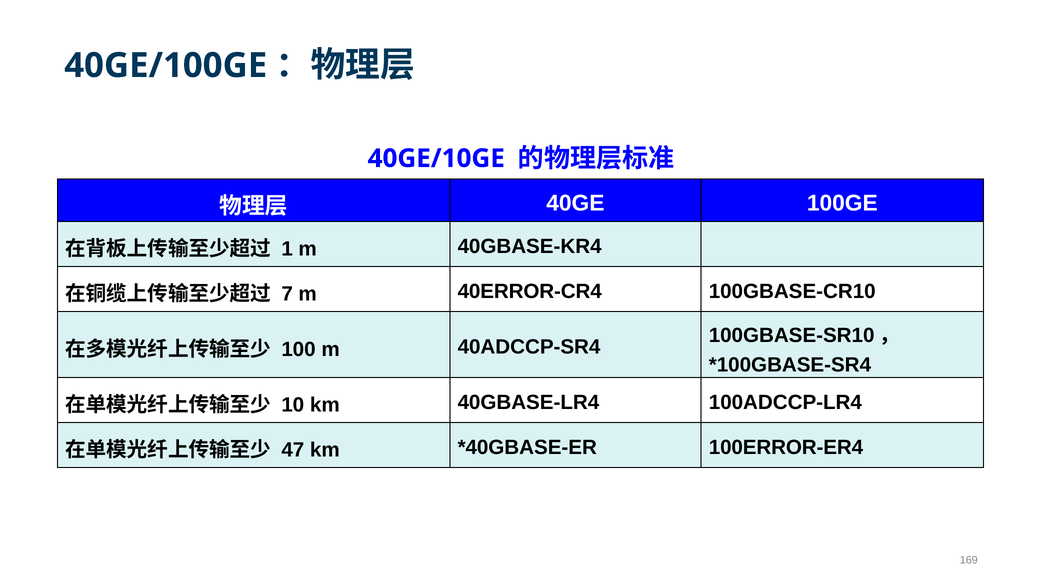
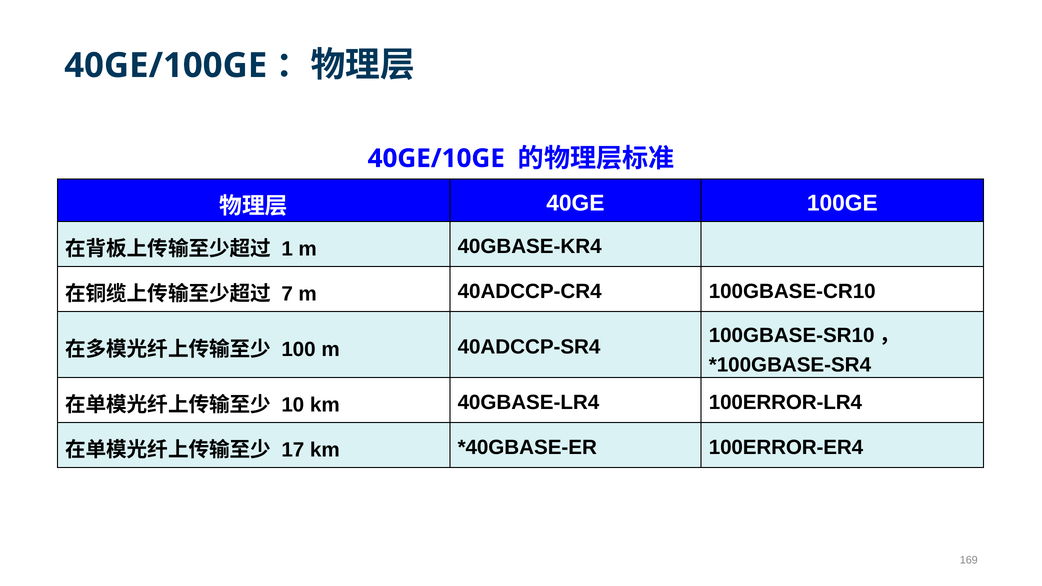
40ERROR-CR4: 40ERROR-CR4 -> 40ADCCP-CR4 (530, 292)
100ADCCP-LR4: 100ADCCP-LR4 -> 100ERROR-LR4 (785, 403)
47: 47 -> 17 (293, 450)
